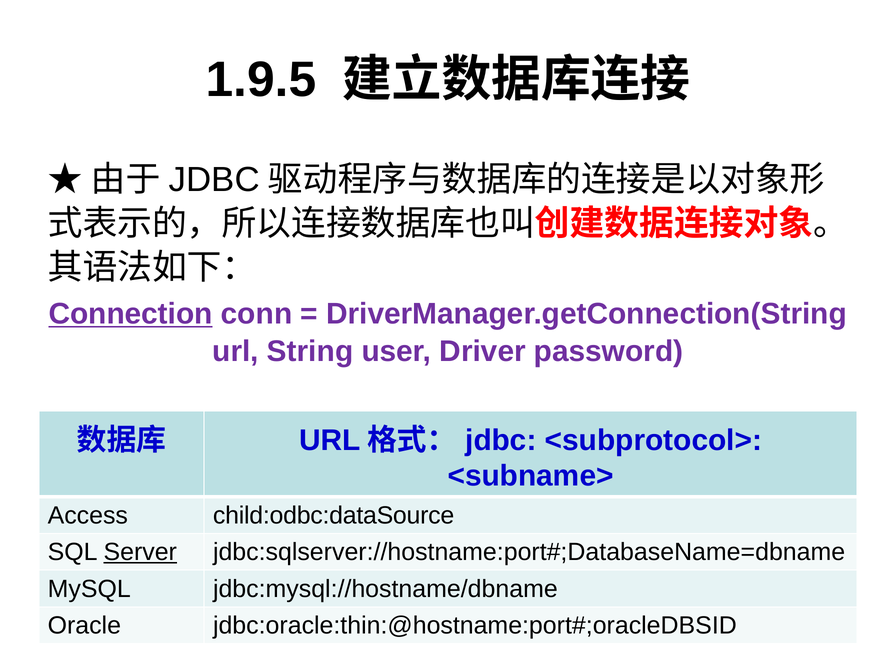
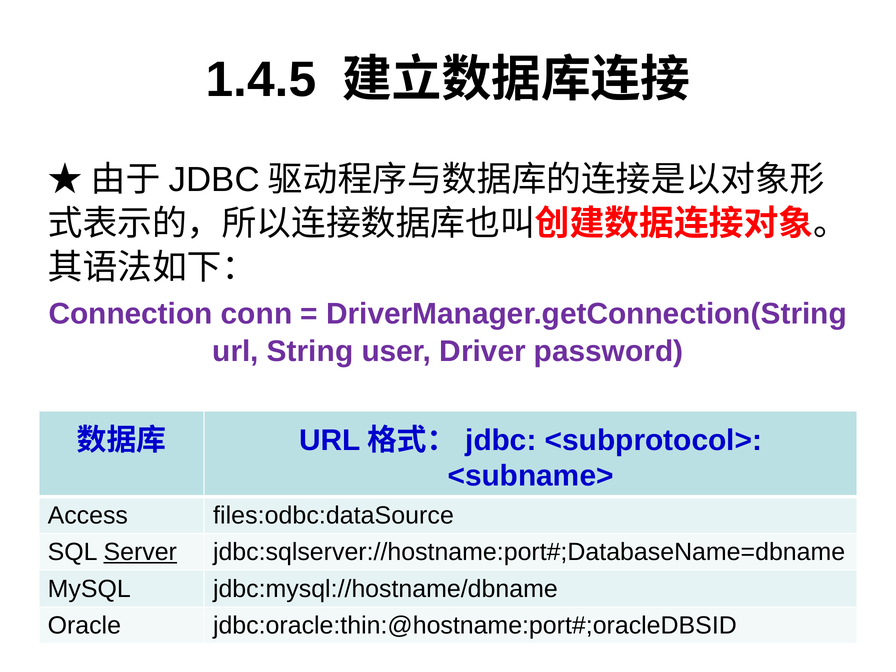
1.9.5: 1.9.5 -> 1.4.5 (261, 80)
Connection underline: present -> none (131, 314)
child:odbc:dataSource: child:odbc:dataSource -> files:odbc:dataSource (333, 515)
